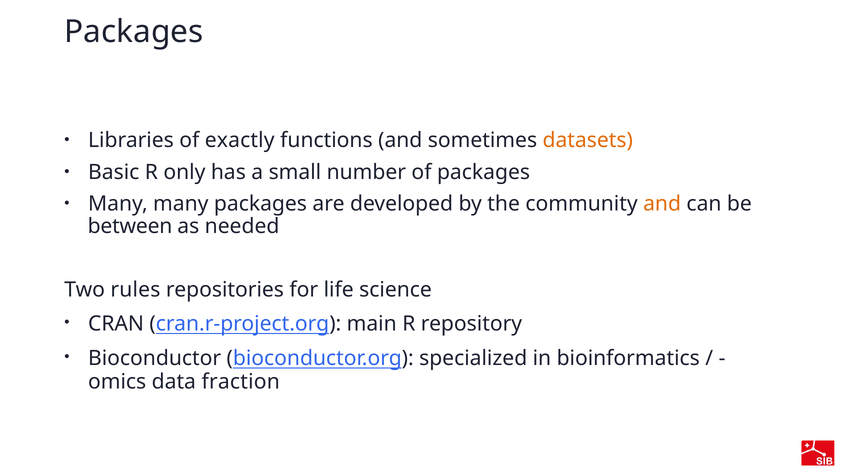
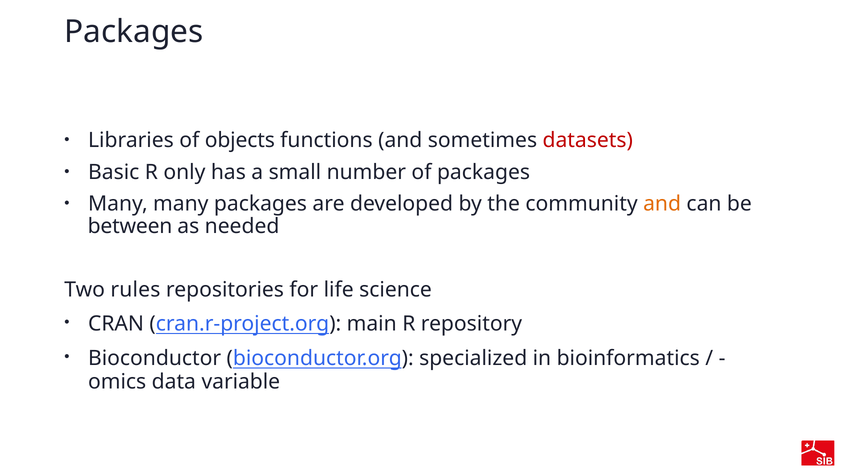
exactly: exactly -> objects (240, 140)
datasets colour: orange -> red (588, 140)
fraction: fraction -> variable (241, 382)
